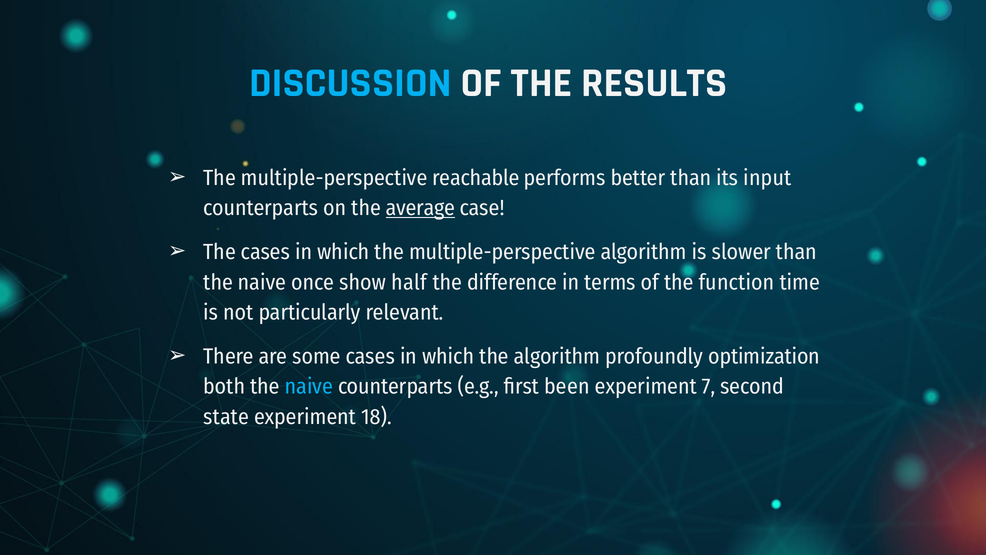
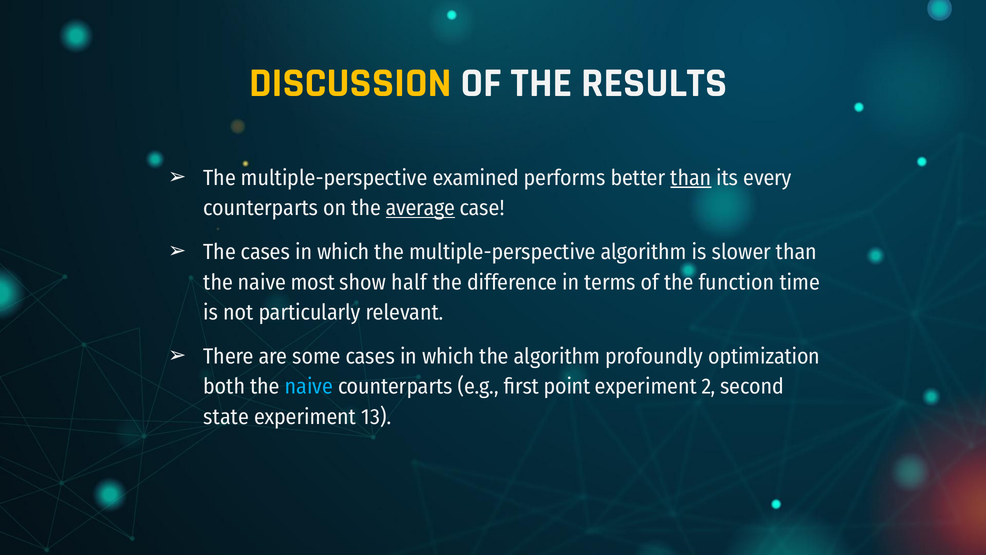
DISCUSSION colour: light blue -> yellow (350, 83)
reachable: reachable -> examined (476, 178)
than underline: none -> present (691, 178)
input: input -> every (768, 178)
once: once -> most (313, 282)
been: been -> point (567, 386)
7: 7 -> 2 (709, 386)
18: 18 -> 13 (377, 417)
